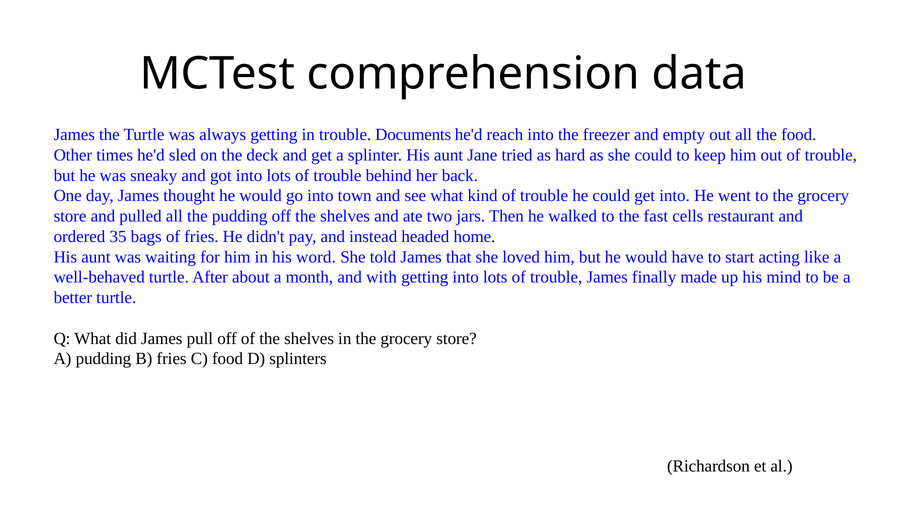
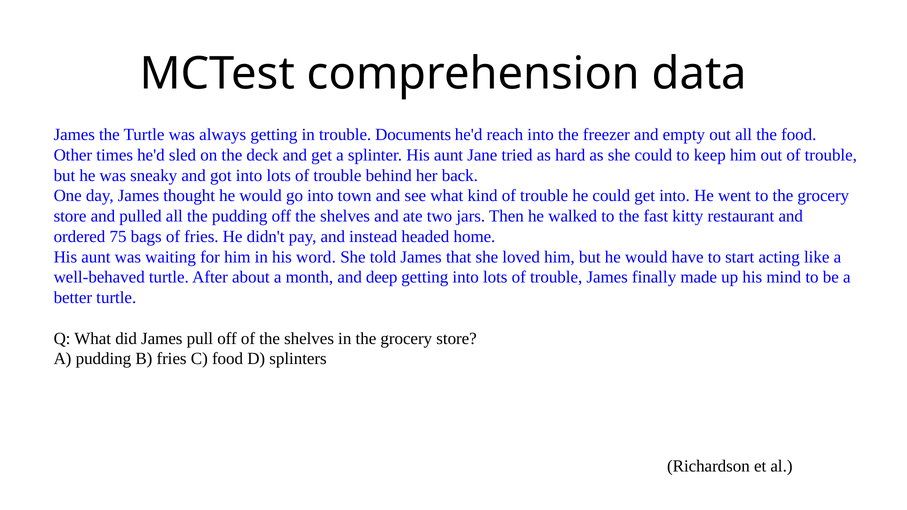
cells: cells -> kitty (688, 216)
35: 35 -> 75 (118, 237)
with: with -> deep (382, 277)
